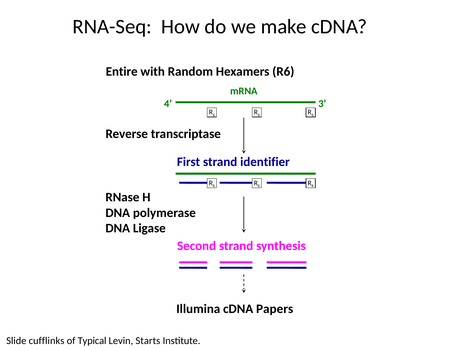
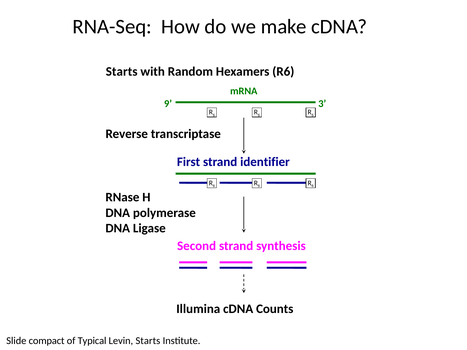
Entire: Entire -> Starts (122, 71)
4: 4 -> 9 (168, 104)
Papers: Papers -> Counts (275, 309)
cufflinks: cufflinks -> compact (47, 341)
